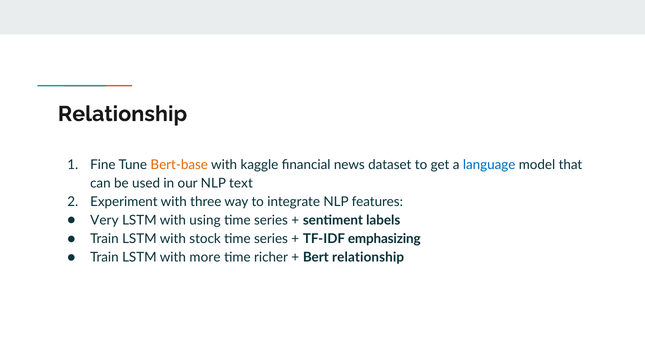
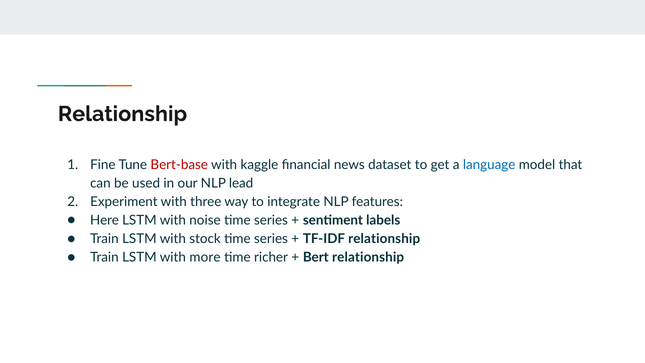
Bert-base colour: orange -> red (179, 165)
text: text -> lead (241, 183)
Very: Very -> Here (104, 220)
using: using -> noise (205, 220)
TF-IDF emphasizing: emphasizing -> relationship (384, 239)
